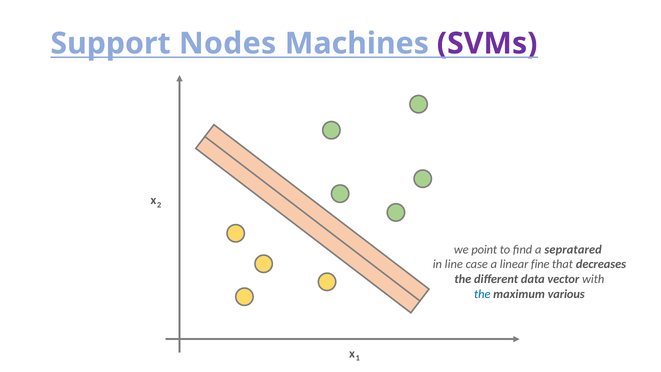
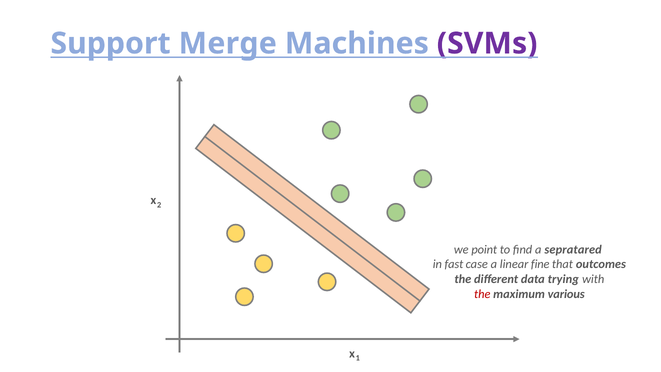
Nodes: Nodes -> Merge (228, 43)
line: line -> fast (454, 264)
decreases: decreases -> outcomes (601, 264)
vector: vector -> trying (563, 279)
the colour: blue -> red (482, 294)
